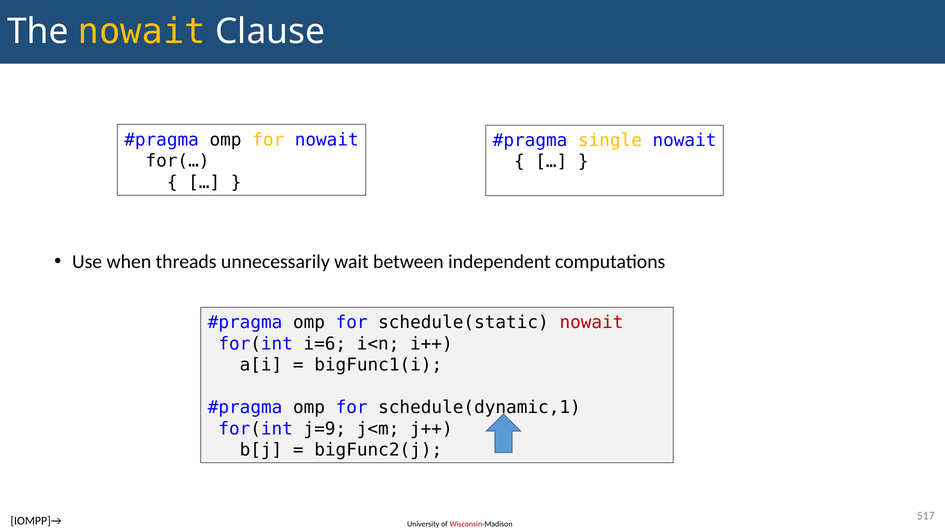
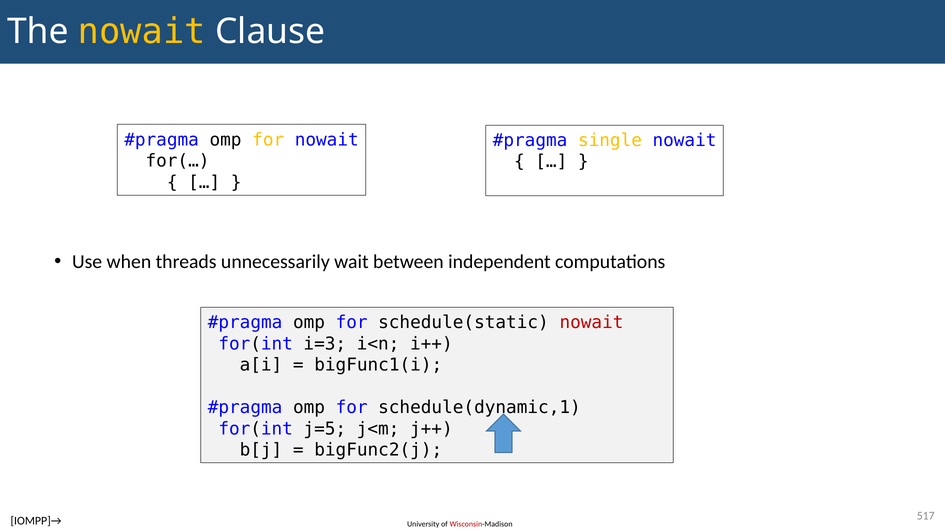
i=6: i=6 -> i=3 (325, 344)
j=9: j=9 -> j=5 (325, 429)
